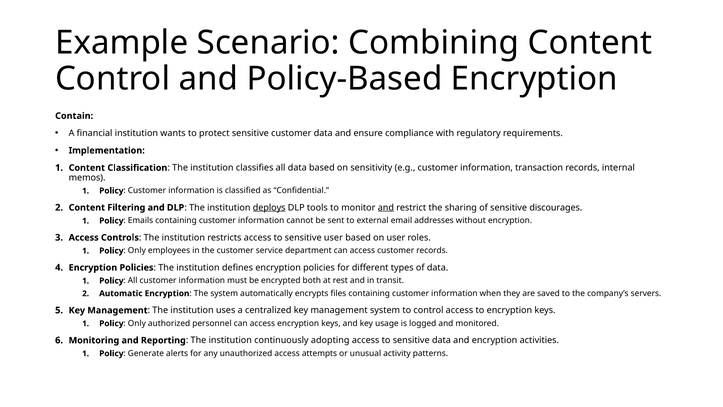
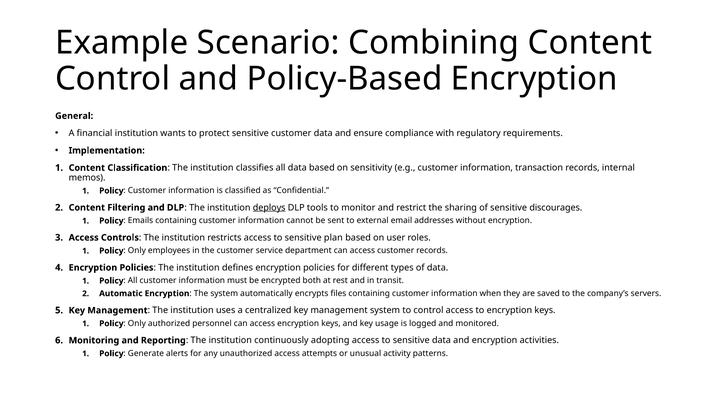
Contain: Contain -> General (74, 116)
and underline: present -> none (386, 207)
sensitive user: user -> plan (333, 237)
